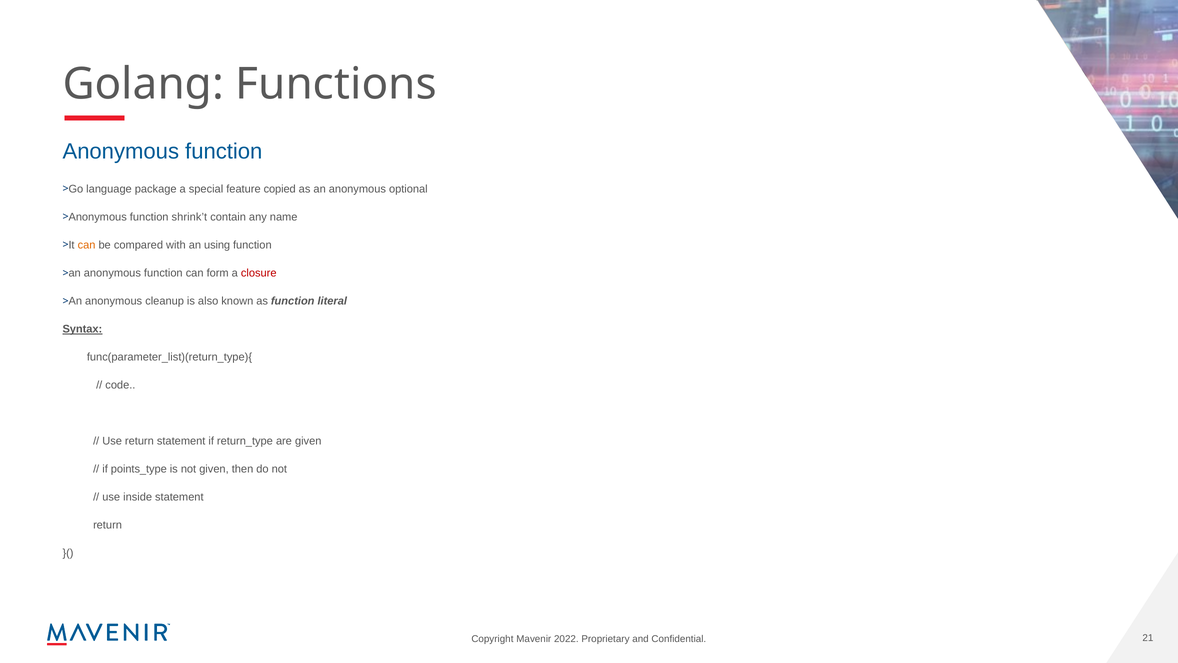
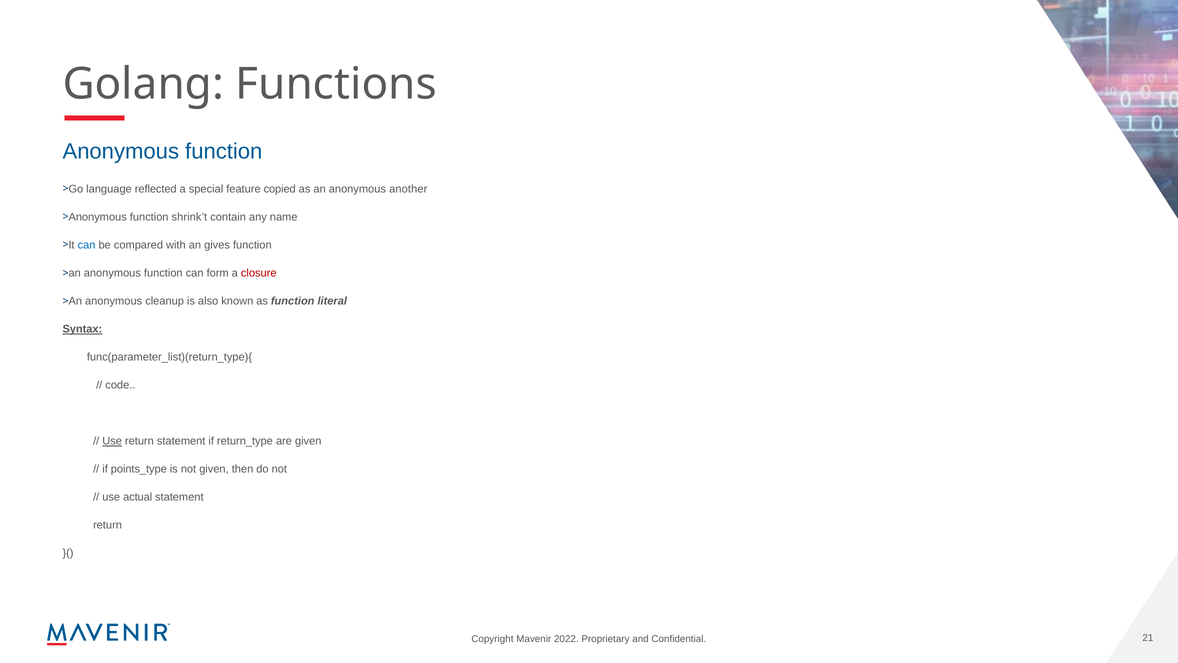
package: package -> reflected (156, 189)
optional: optional -> another (408, 189)
can colour: orange -> blue (87, 245)
using: using -> gives (217, 245)
Use underline: none -> present (112, 441)
inside: inside -> actual (138, 497)
